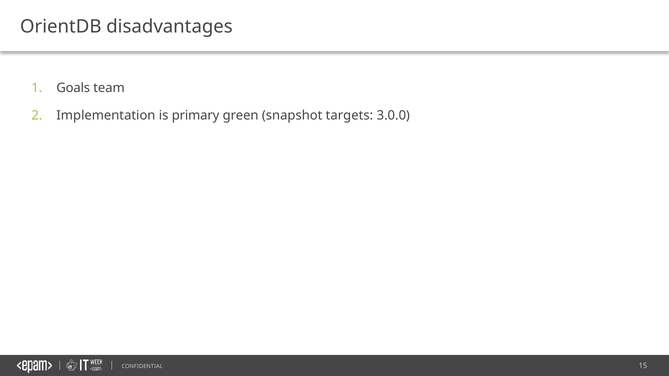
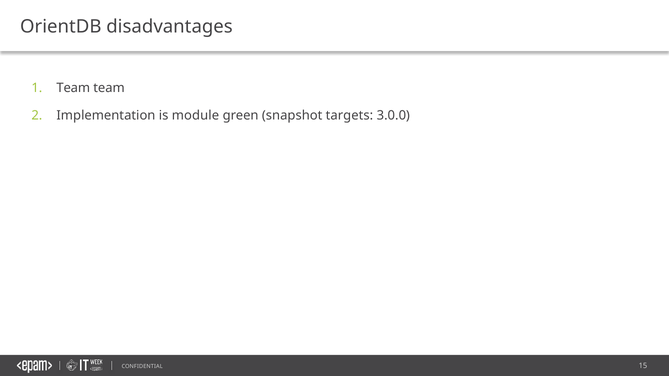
Goals: Goals -> Team (73, 88)
primary: primary -> module (195, 115)
